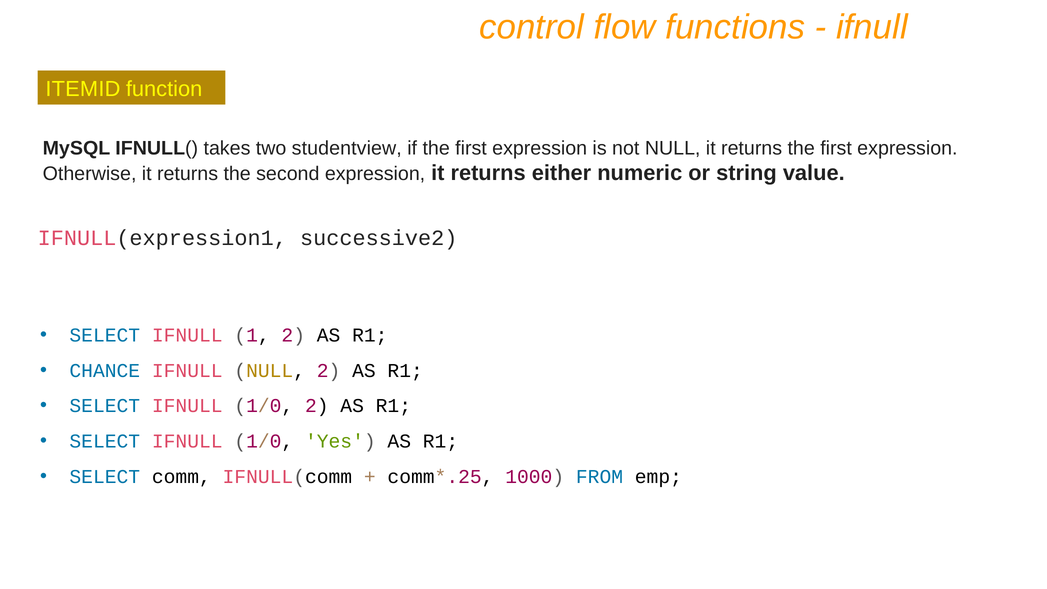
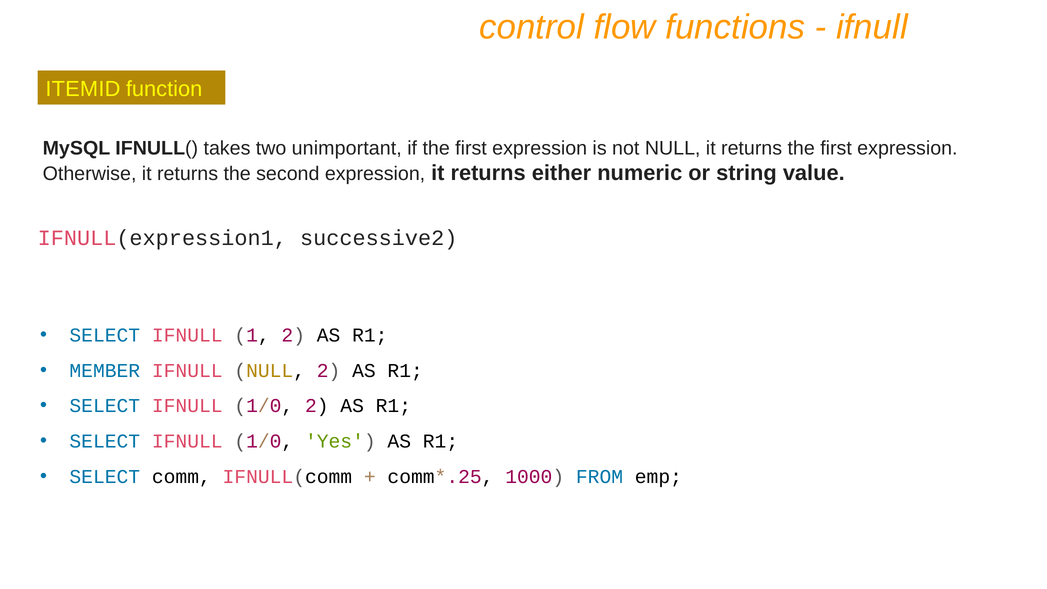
studentview: studentview -> unimportant (347, 148)
CHANCE: CHANCE -> MEMBER (105, 371)
